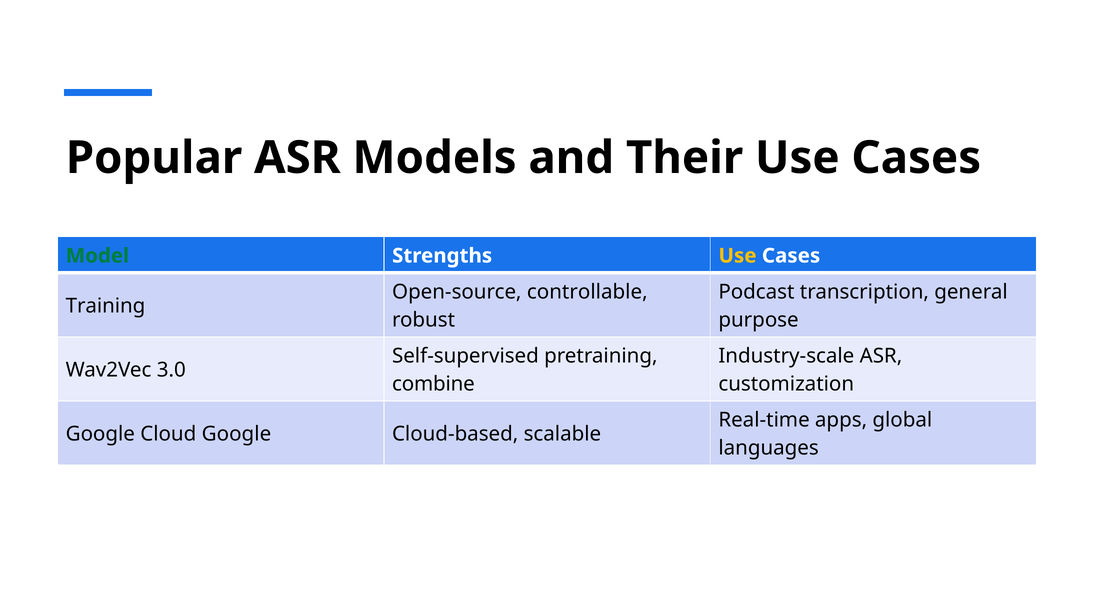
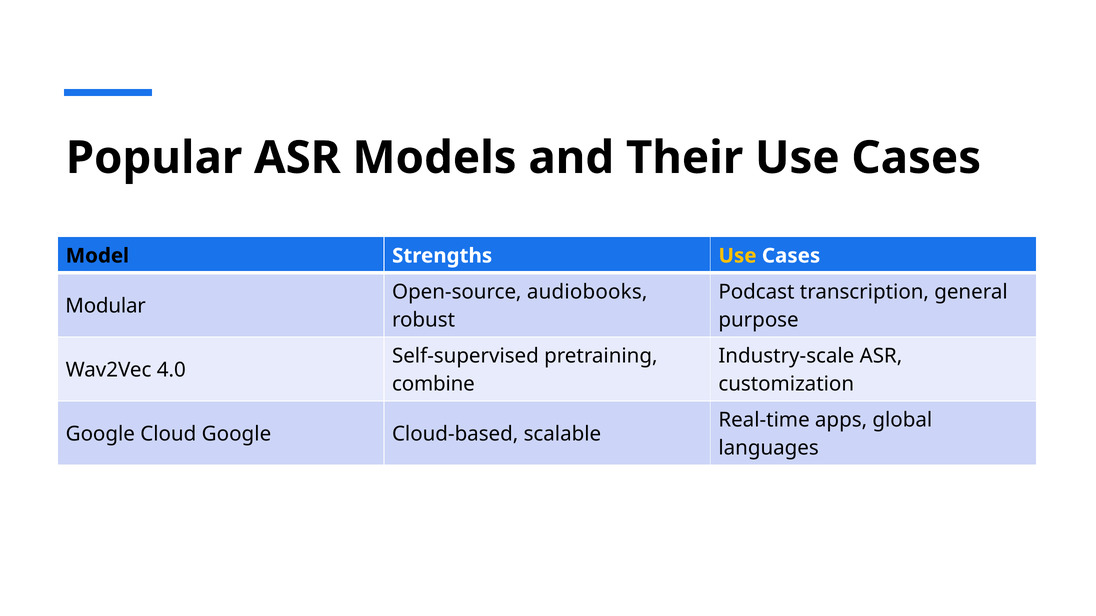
Model colour: green -> black (97, 256)
controllable: controllable -> audiobooks (587, 292)
Training: Training -> Modular (106, 306)
3.0: 3.0 -> 4.0 (171, 370)
